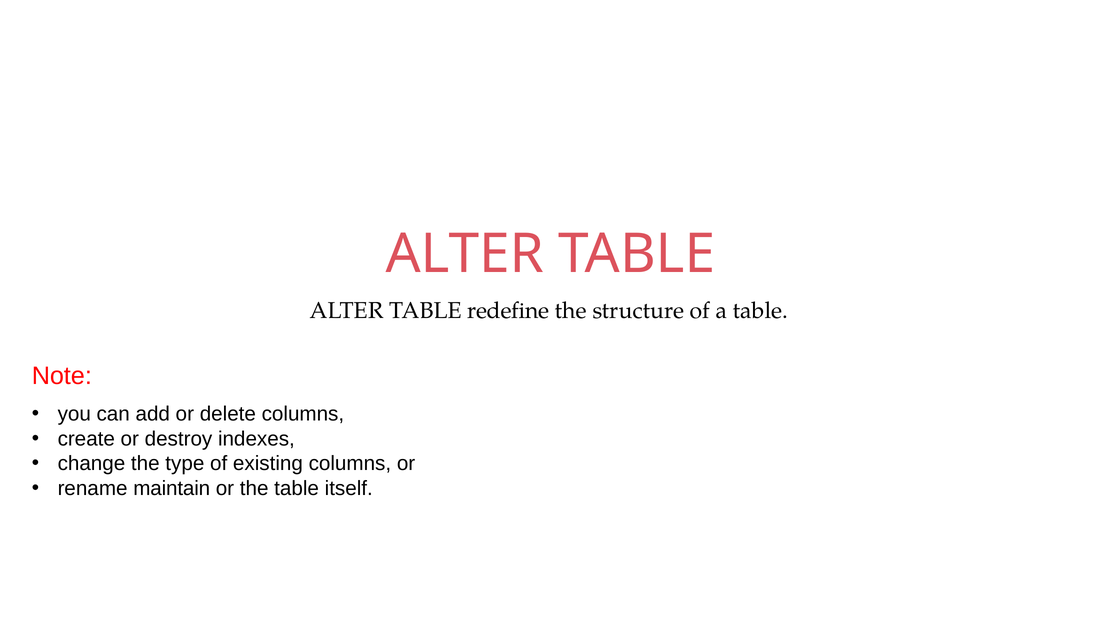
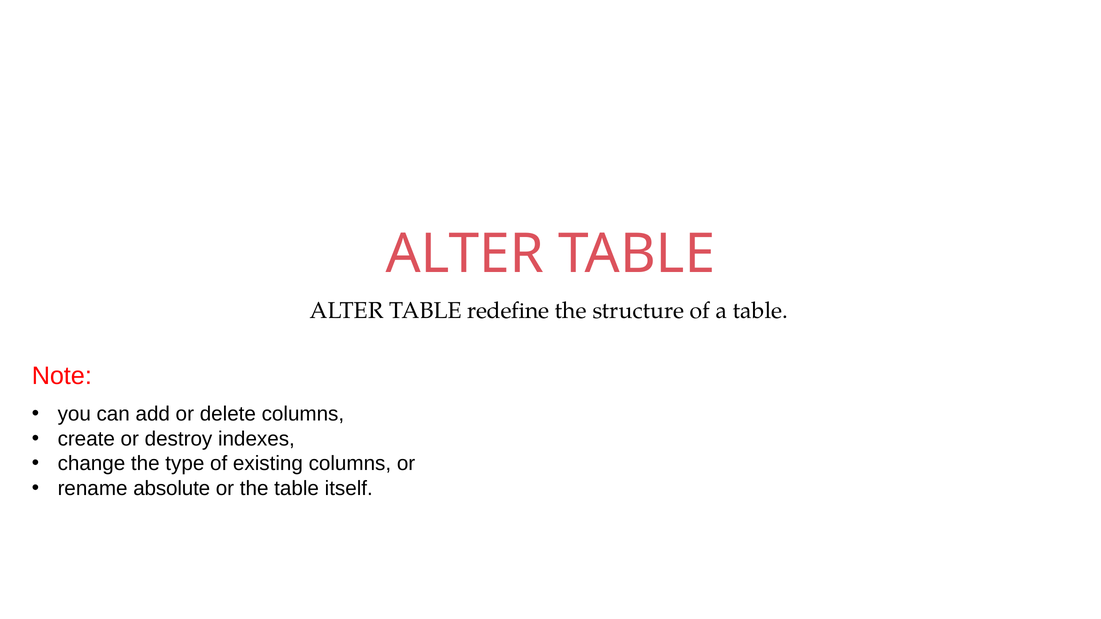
maintain: maintain -> absolute (172, 489)
